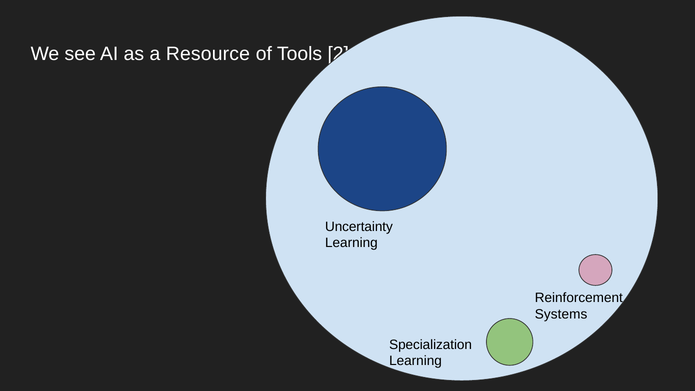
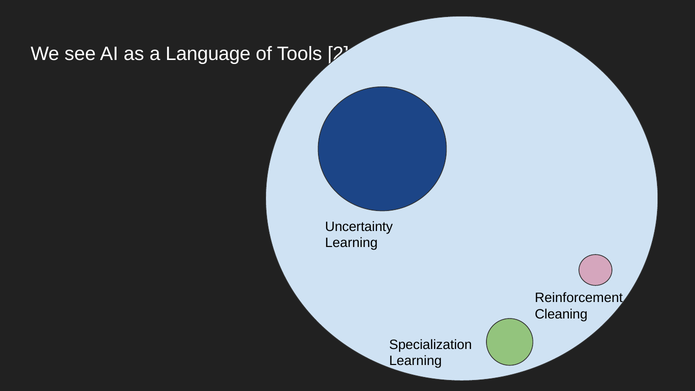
Resource: Resource -> Language (208, 54)
Systems: Systems -> Cleaning (561, 314)
